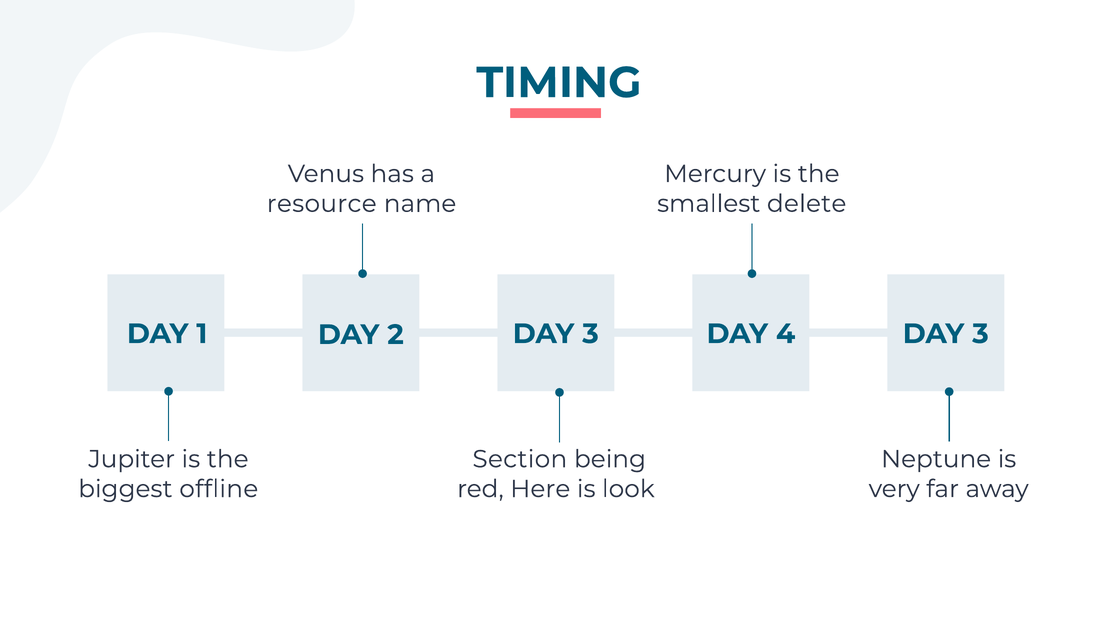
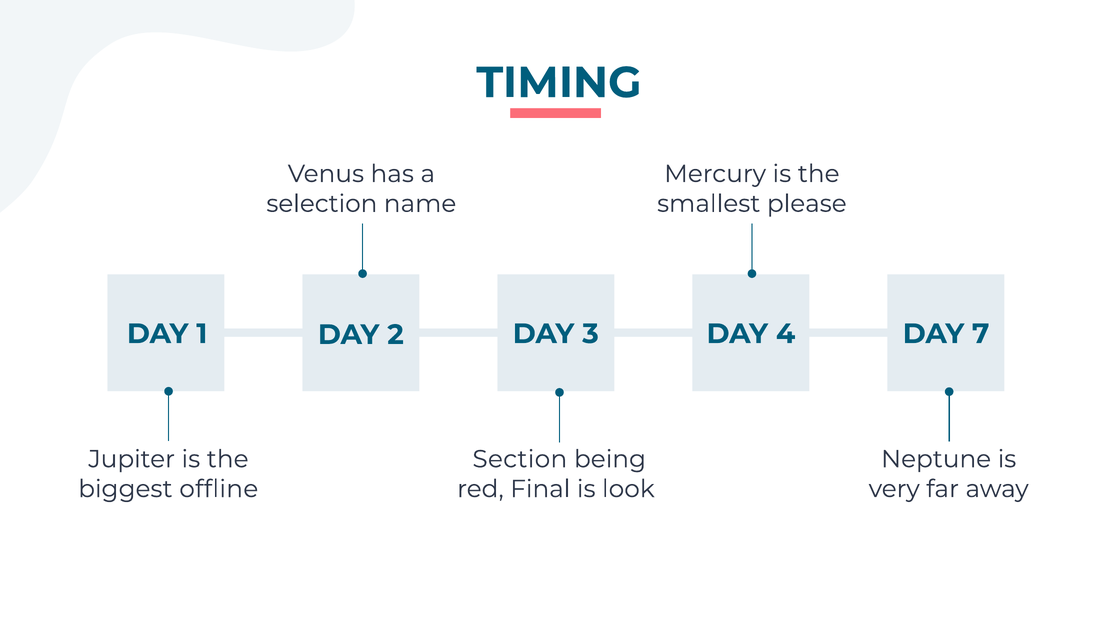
resource: resource -> selection (322, 204)
delete: delete -> please (807, 204)
4 DAY 3: 3 -> 7 (981, 334)
Here: Here -> Final (540, 489)
